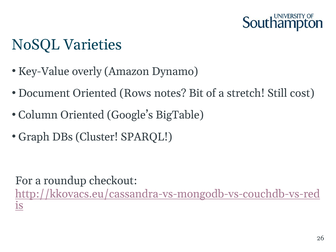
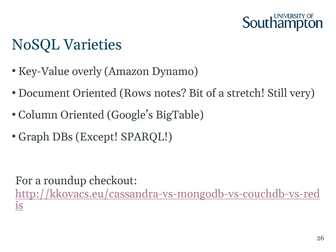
cost: cost -> very (302, 93)
Cluster: Cluster -> Except (97, 137)
